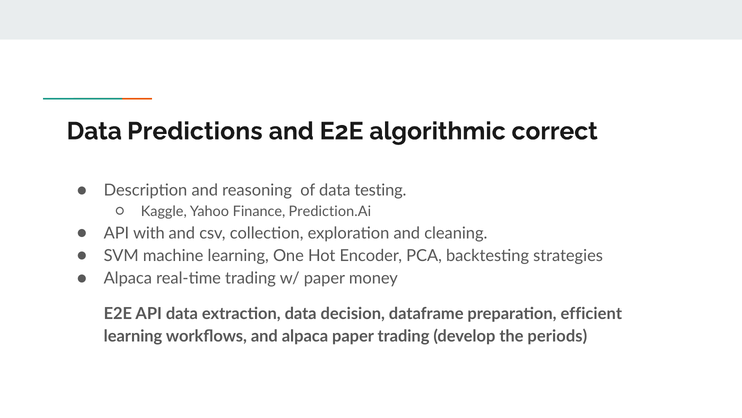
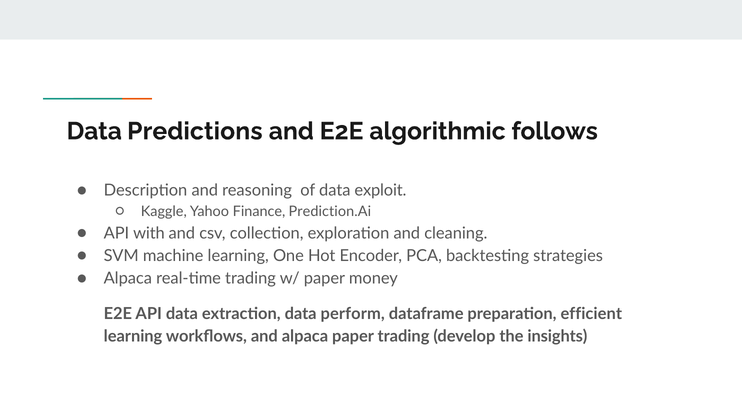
correct: correct -> follows (555, 131)
testing: testing -> exploit (380, 190)
decision: decision -> perform (353, 313)
periods: periods -> insights (557, 336)
